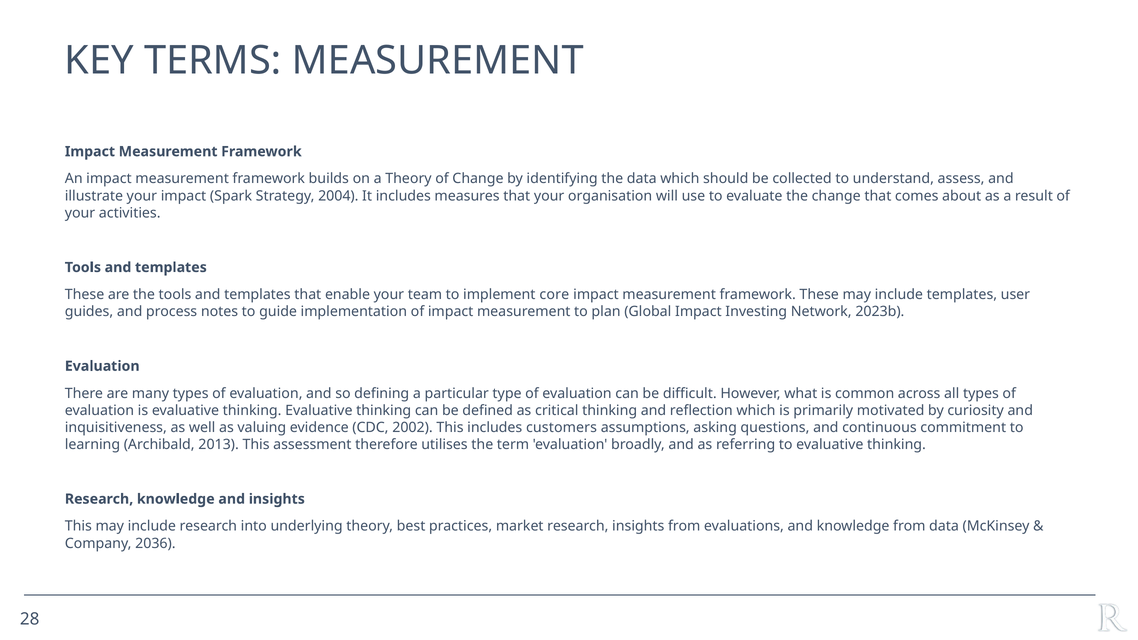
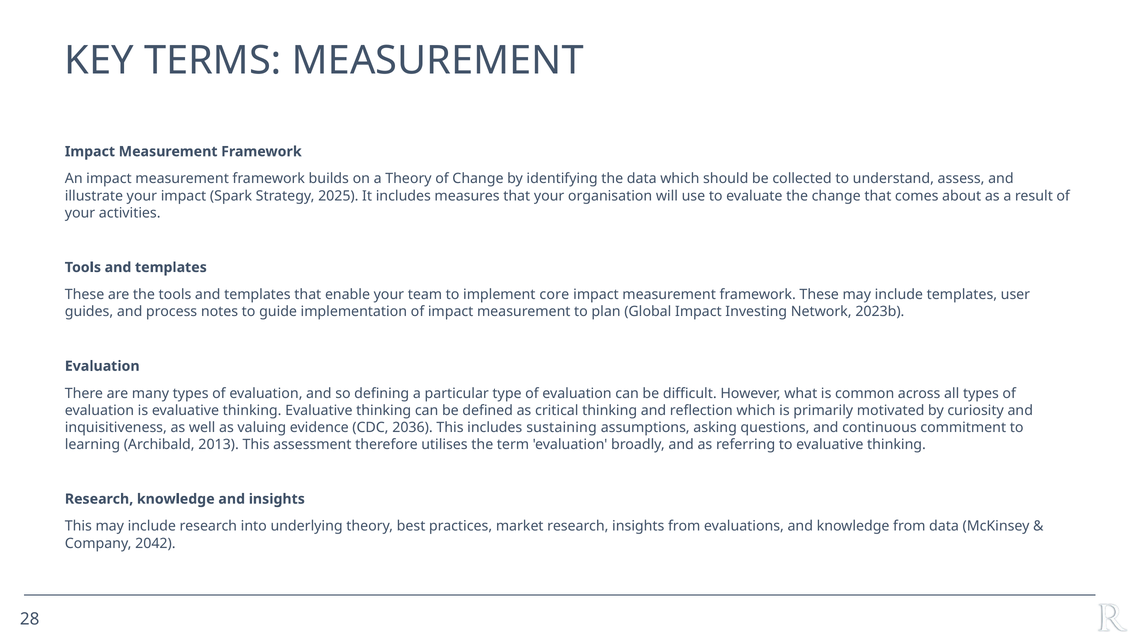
2004: 2004 -> 2025 (338, 196)
2002: 2002 -> 2036 (413, 428)
customers: customers -> sustaining (562, 428)
2036: 2036 -> 2042 (155, 543)
